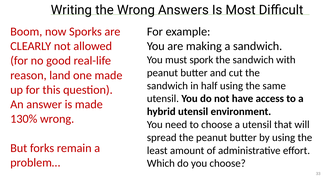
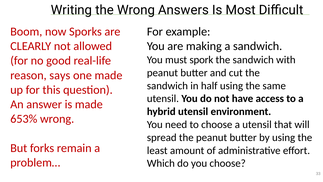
land: land -> says (60, 75)
130%: 130% -> 653% (24, 119)
